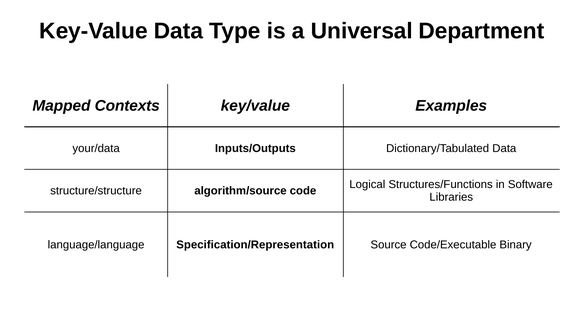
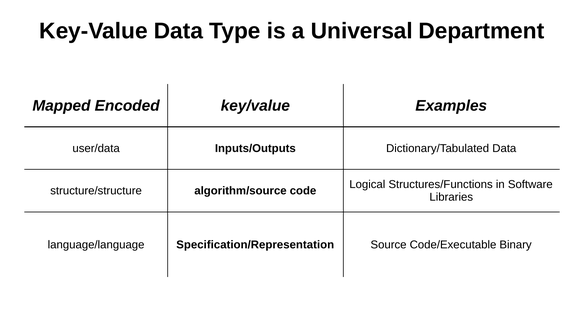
Contexts: Contexts -> Encoded (127, 106)
your/data: your/data -> user/data (96, 149)
